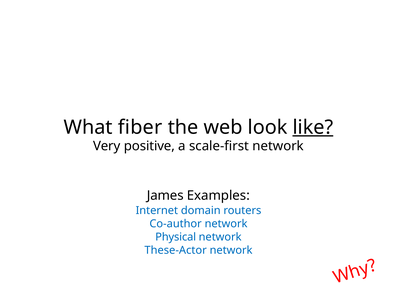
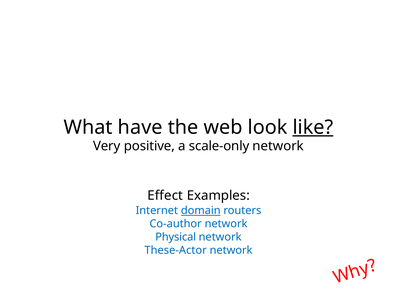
fiber: fiber -> have (140, 128)
scale-first: scale-first -> scale-only (219, 146)
James: James -> Effect (165, 196)
domain underline: none -> present (201, 211)
